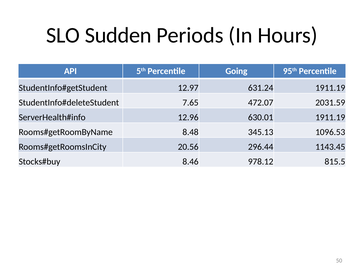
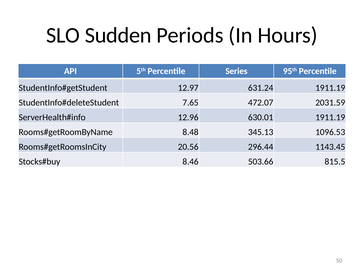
Going: Going -> Series (236, 71)
978.12: 978.12 -> 503.66 (261, 162)
